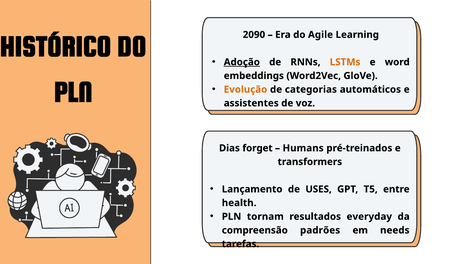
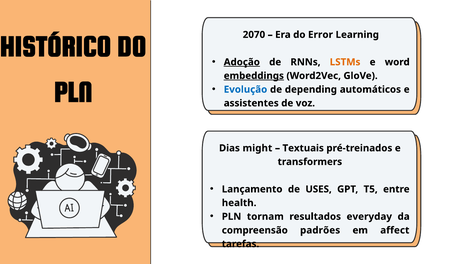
2090: 2090 -> 2070 (254, 35)
Agile: Agile -> Error (320, 35)
embeddings underline: none -> present (254, 76)
Evolução colour: orange -> blue (245, 90)
categorias: categorias -> depending (311, 90)
forget: forget -> might (257, 148)
Humans: Humans -> Textuais (303, 148)
needs: needs -> affect (395, 231)
